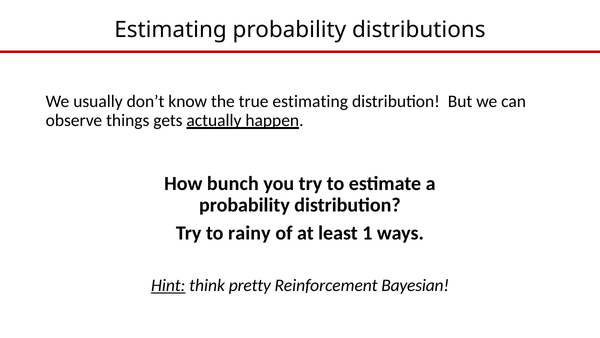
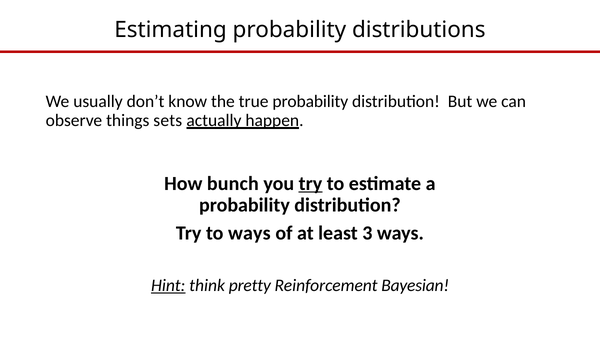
true estimating: estimating -> probability (310, 101)
gets: gets -> sets (168, 120)
try underline: none -> present (310, 183)
to rainy: rainy -> ways (249, 233)
1: 1 -> 3 (367, 233)
